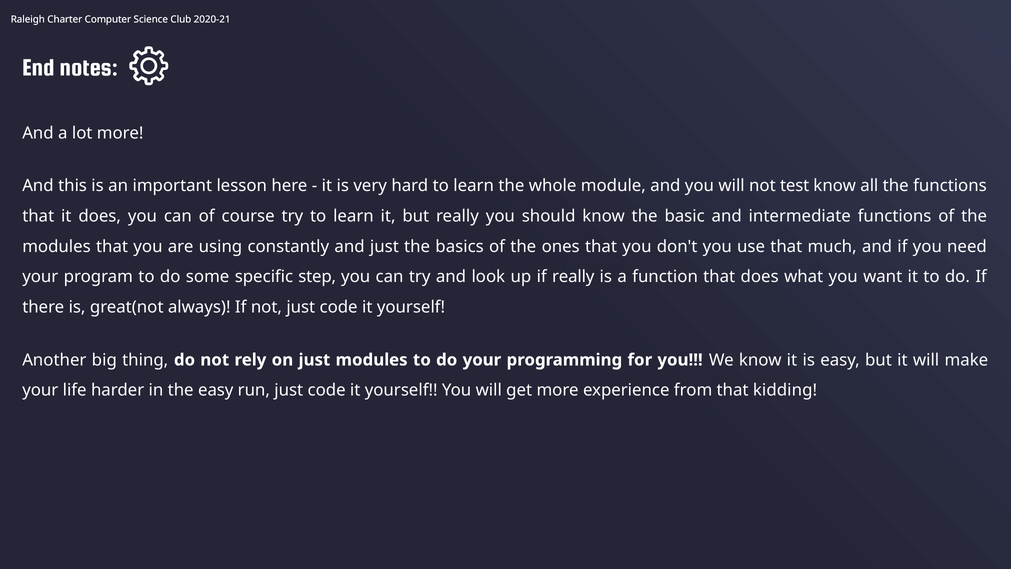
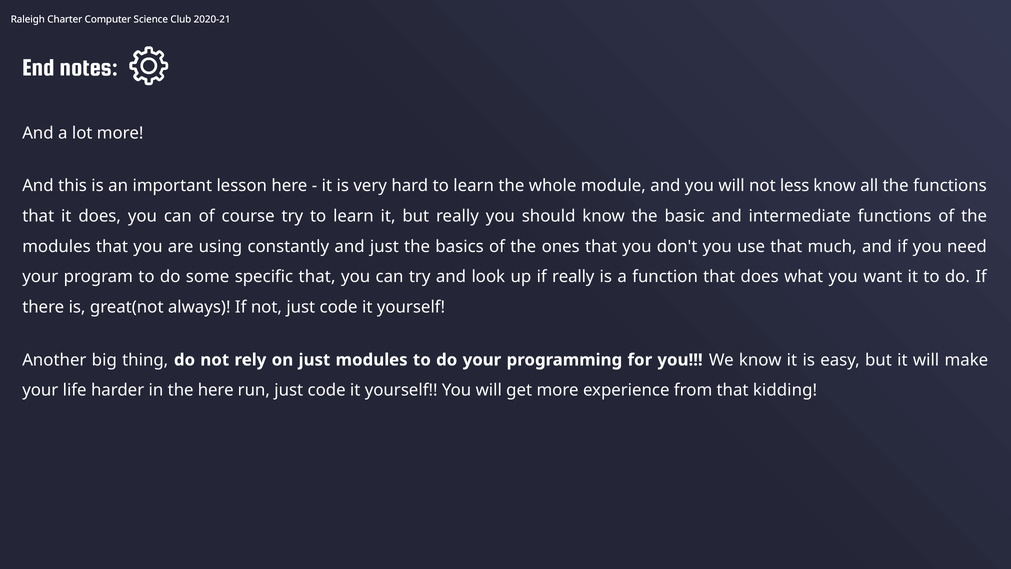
test: test -> less (795, 186)
specific step: step -> that (317, 277)
the easy: easy -> here (216, 390)
